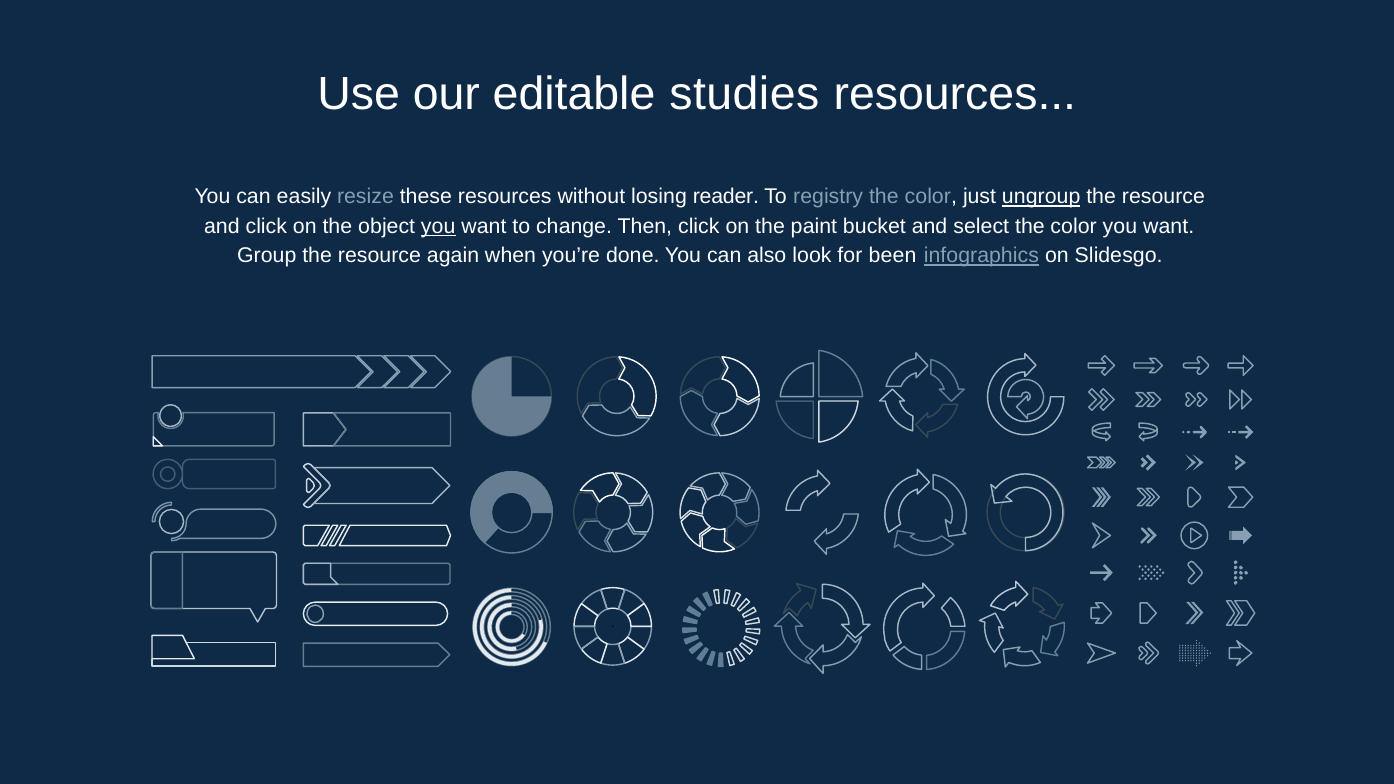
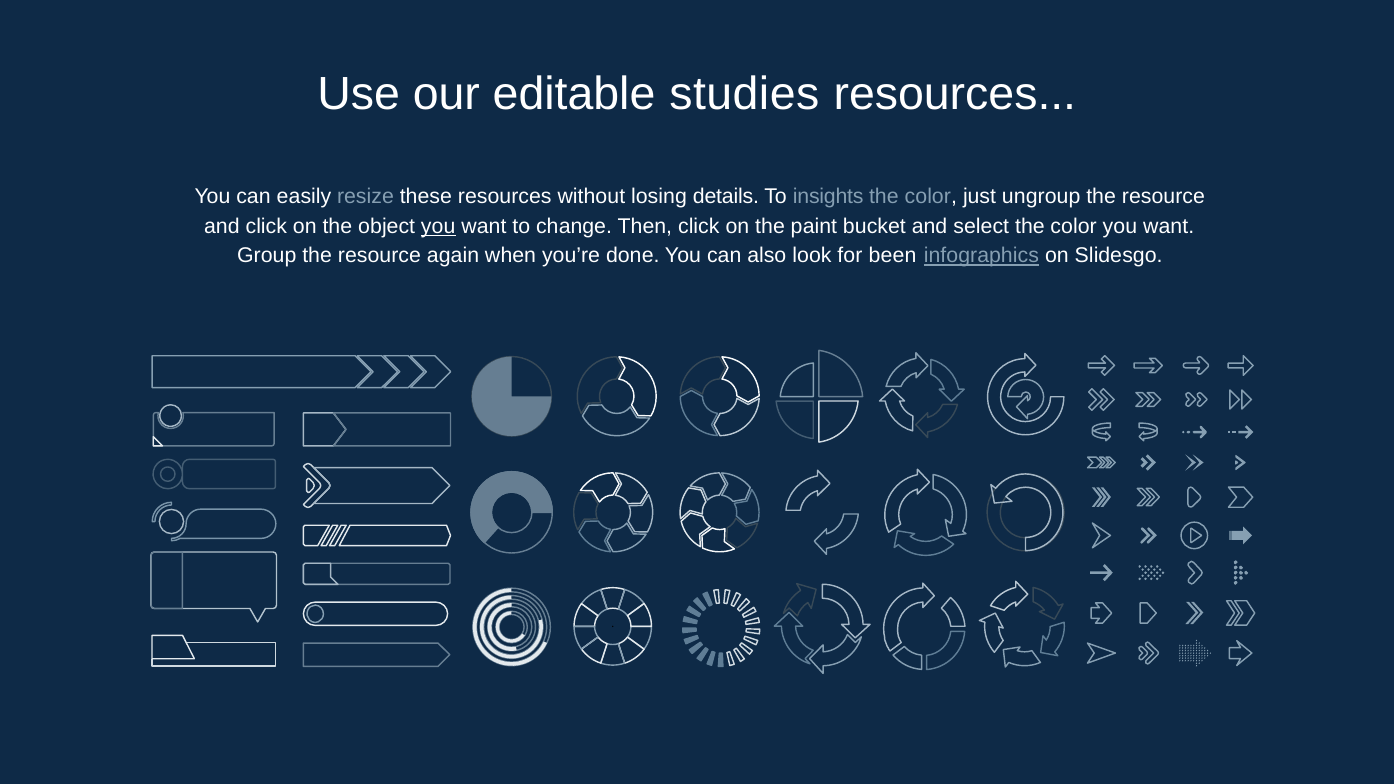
reader: reader -> details (726, 197)
registry: registry -> insights (828, 197)
ungroup underline: present -> none (1041, 197)
